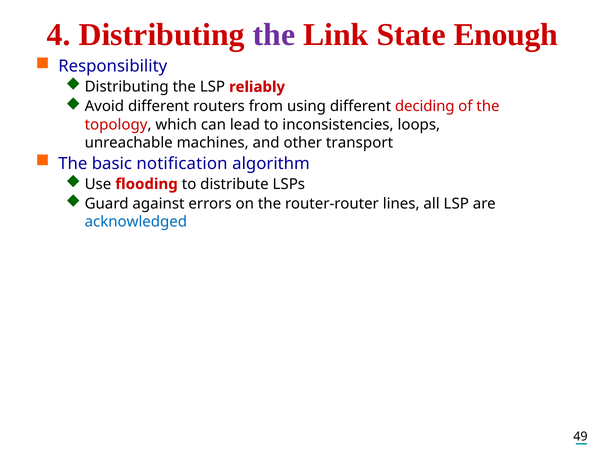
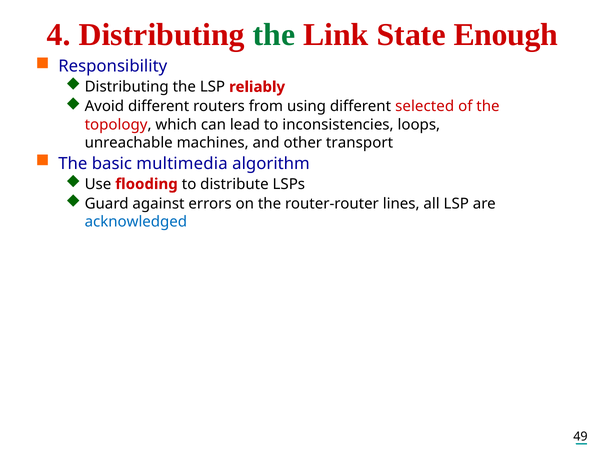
the colour: purple -> green (274, 35)
deciding: deciding -> selected (425, 107)
notification: notification -> multimedia (182, 164)
